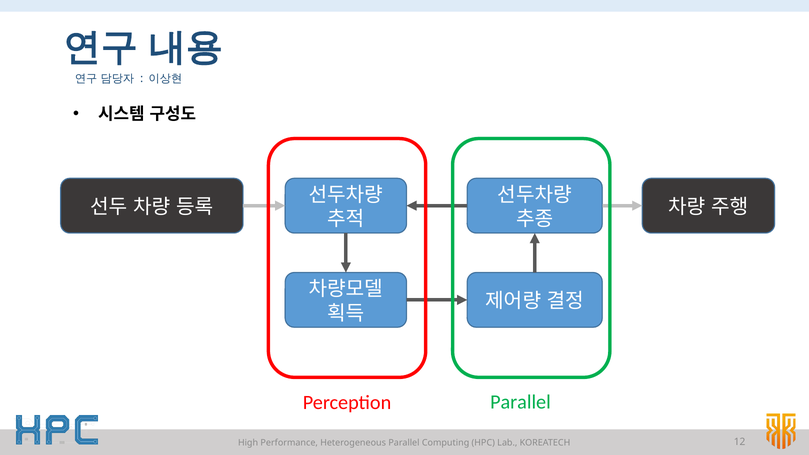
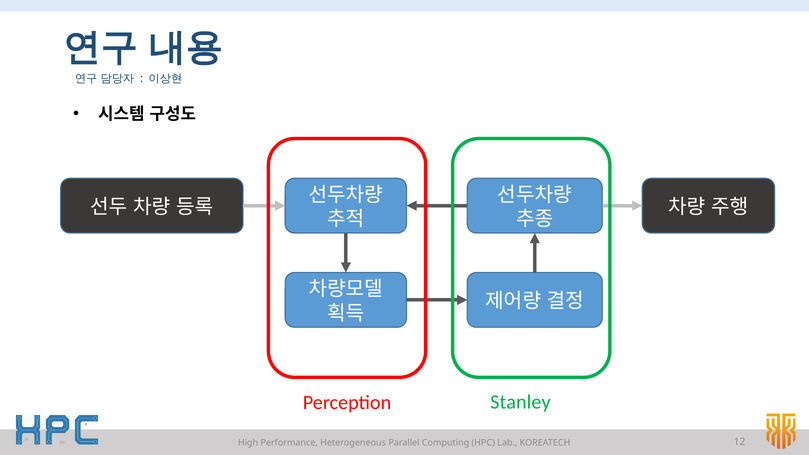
Perception Parallel: Parallel -> Stanley (520, 402)
